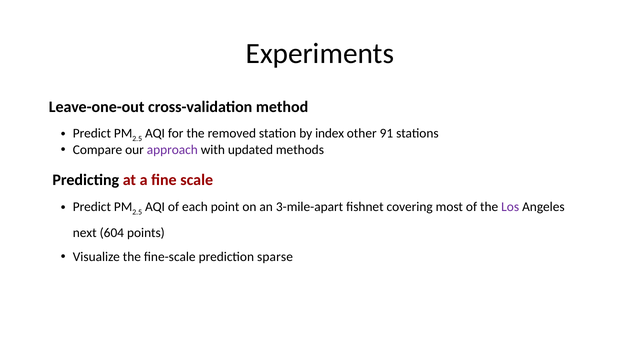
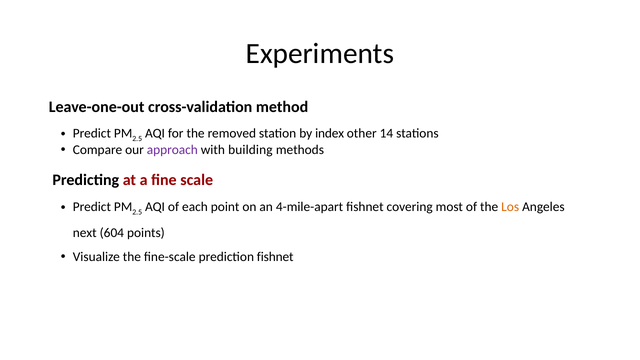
91: 91 -> 14 (386, 134)
updated: updated -> building (250, 150)
3-mile-apart: 3-mile-apart -> 4-mile-apart (310, 207)
Los colour: purple -> orange (510, 207)
prediction sparse: sparse -> fishnet (275, 257)
